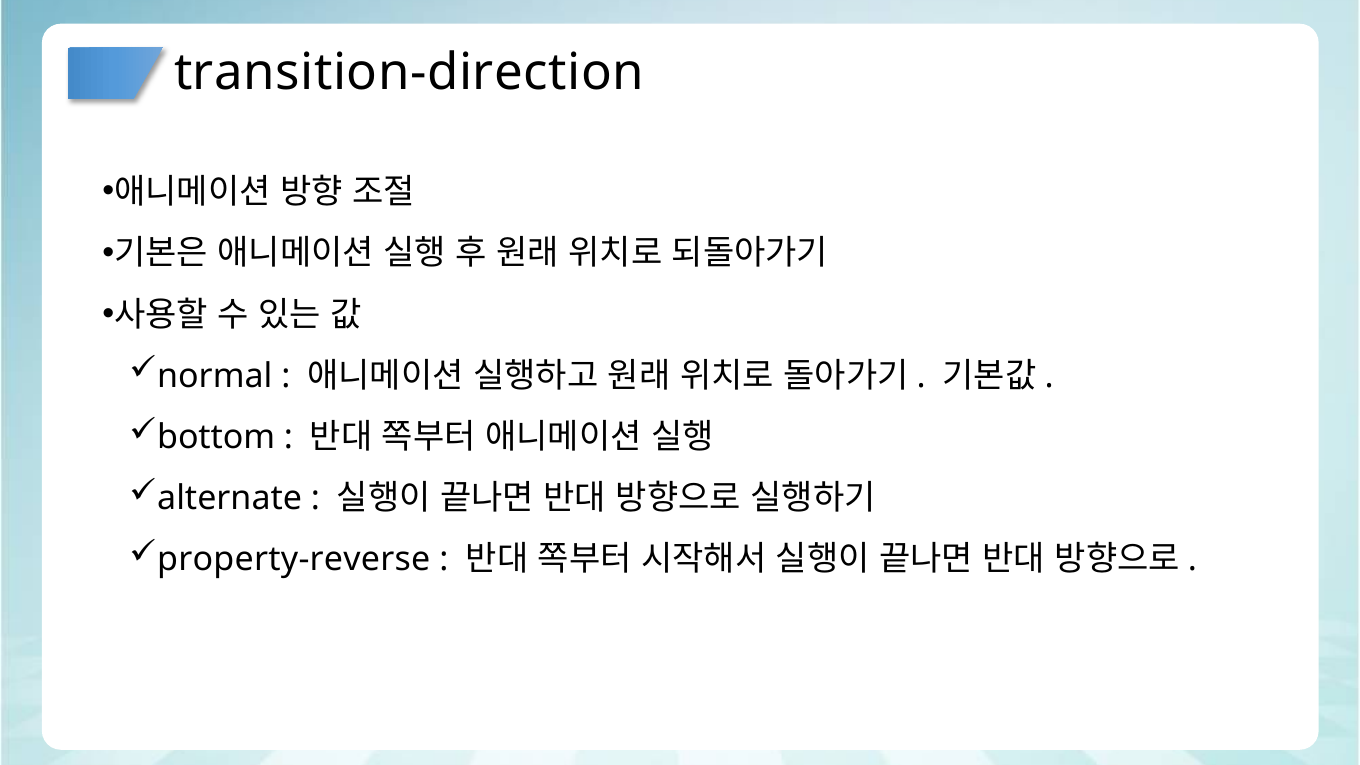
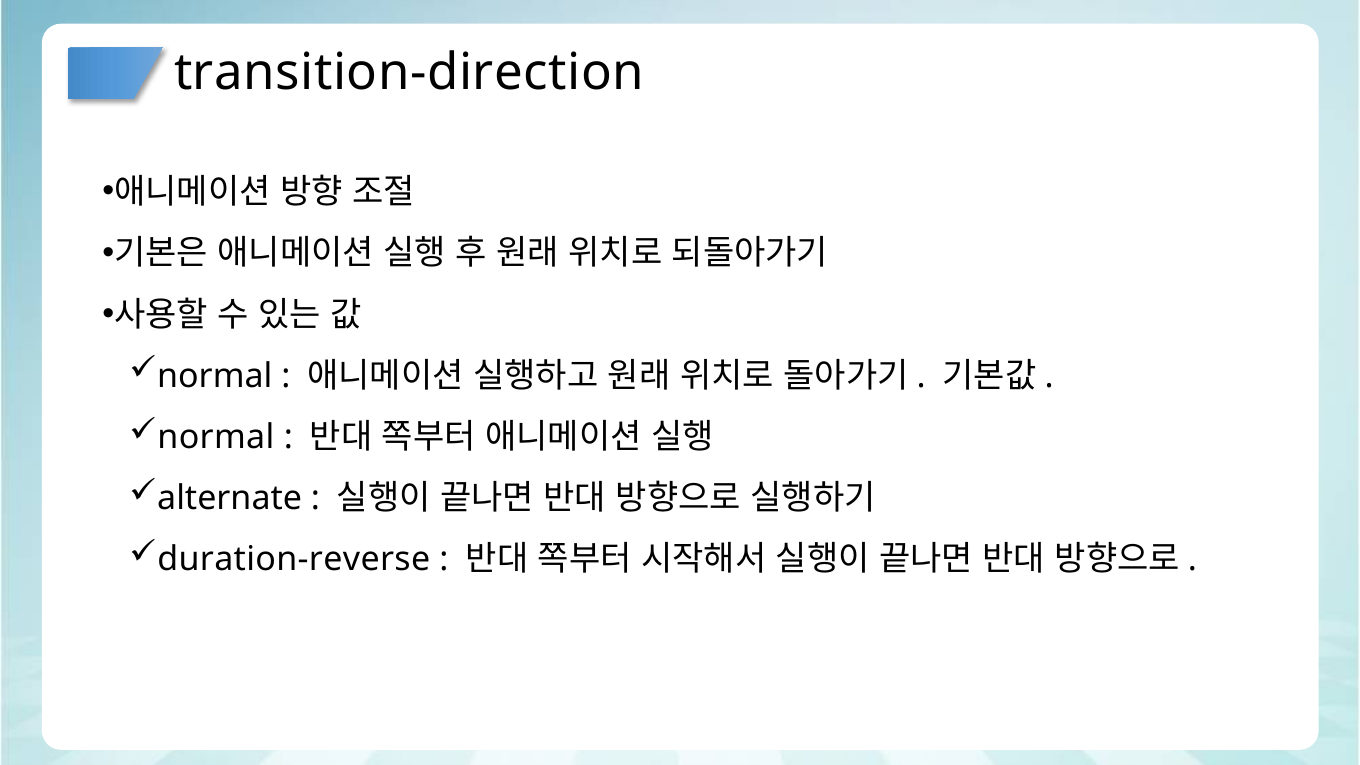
bottom: bottom -> normal (216, 437)
property-reverse: property-reverse -> duration-reverse (294, 560)
